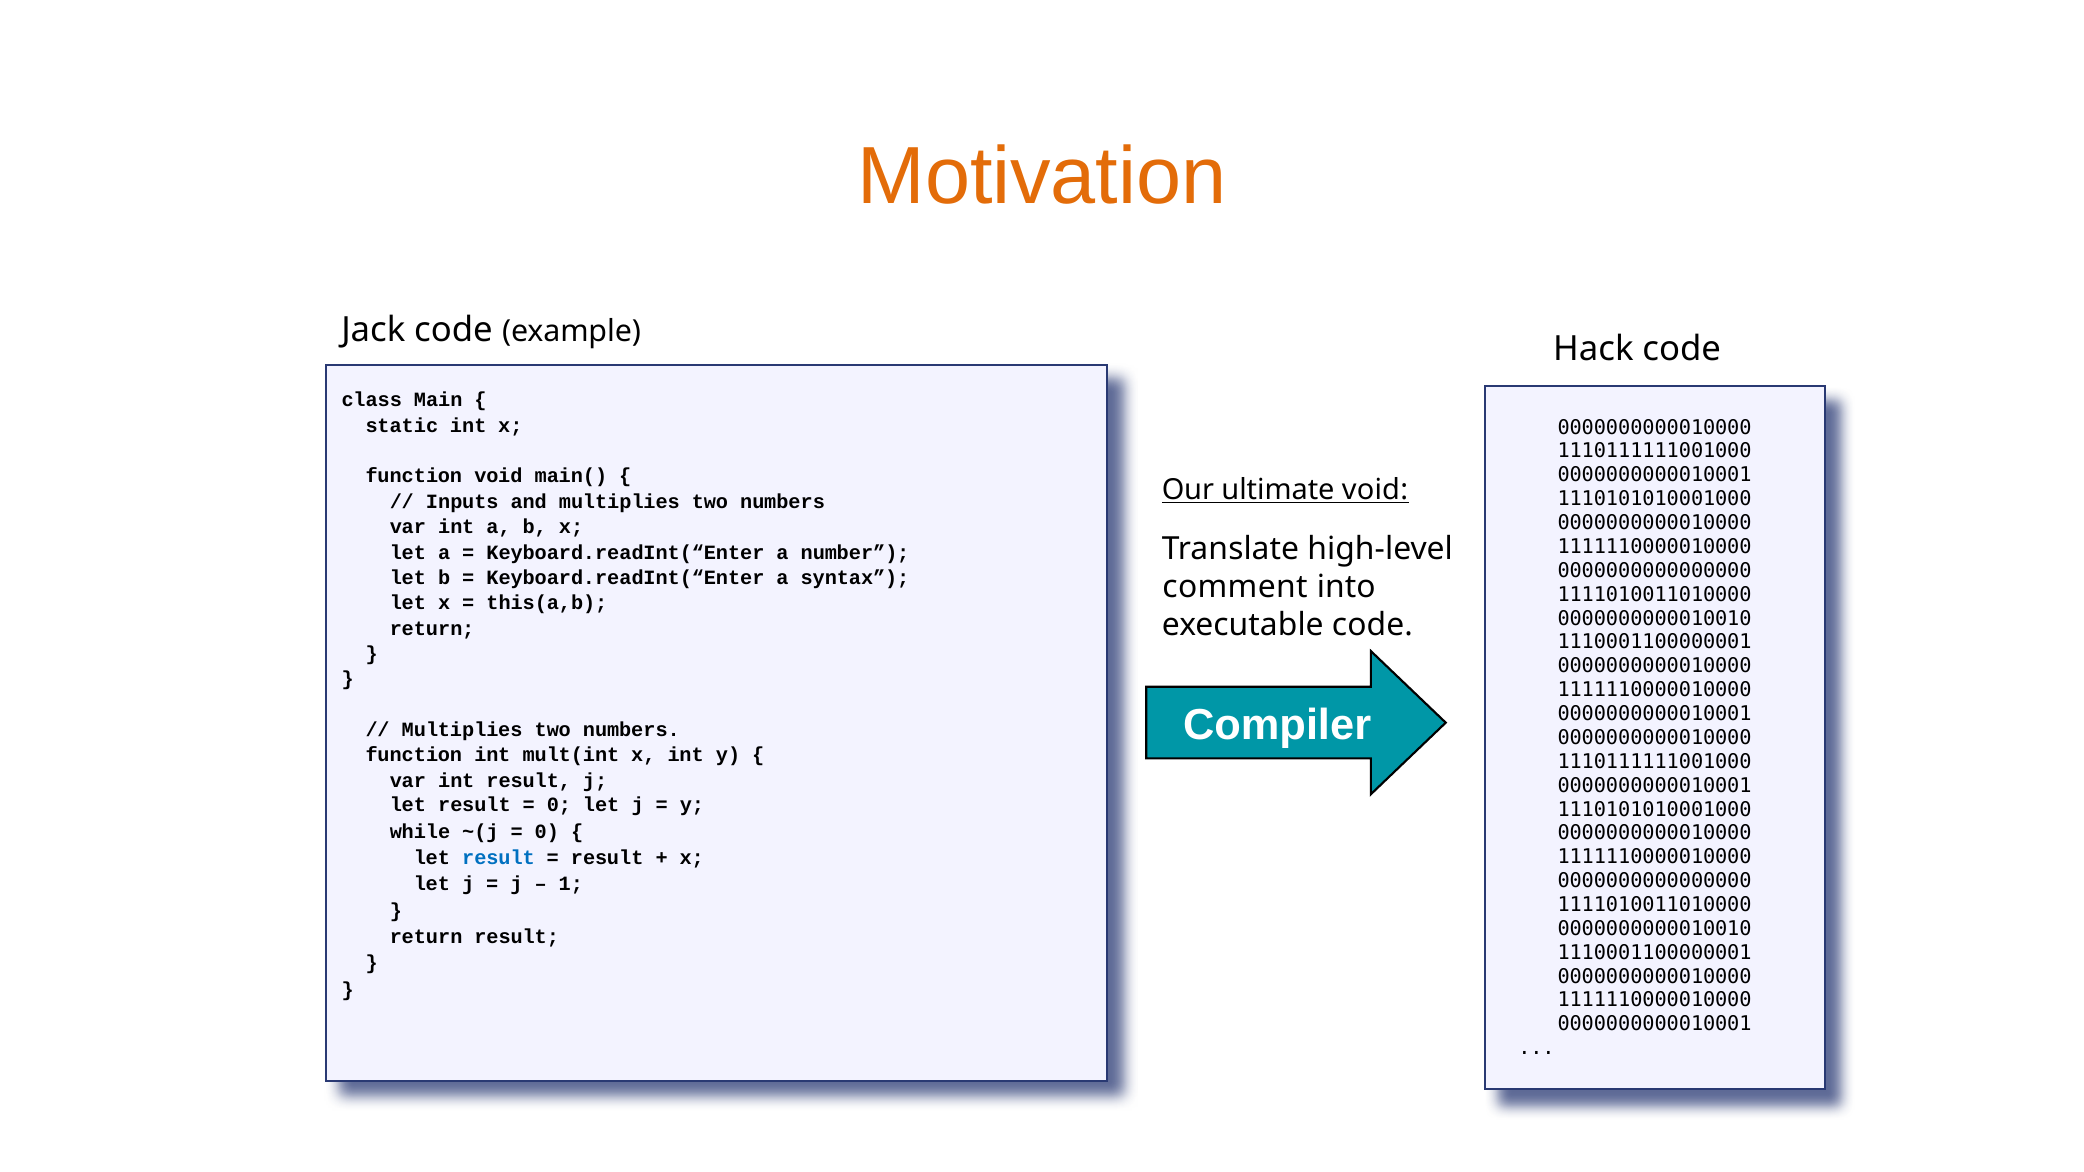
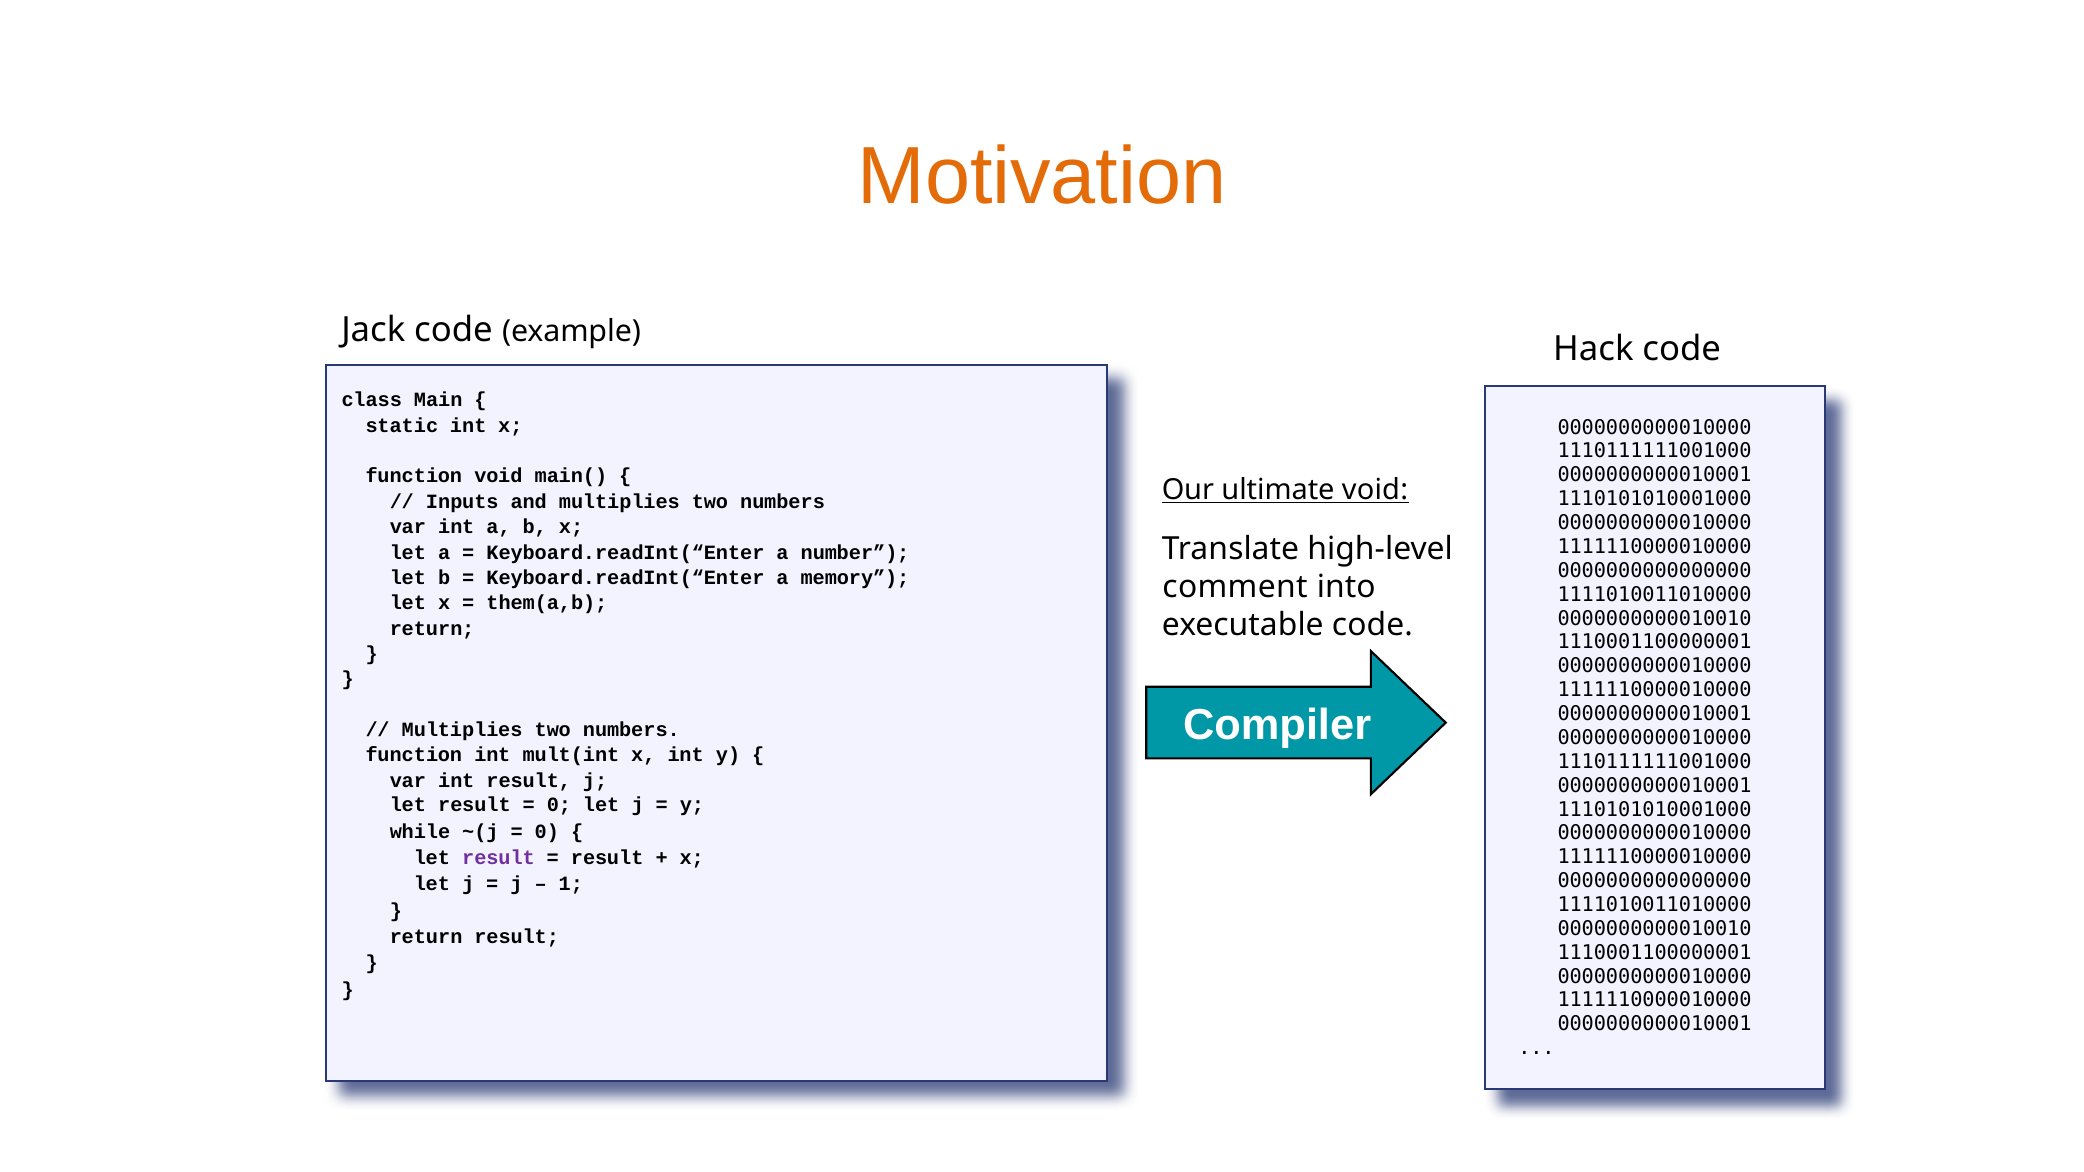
syntax: syntax -> memory (855, 578)
this(a,b: this(a,b -> them(a,b (547, 603)
result colour: blue -> purple (498, 858)
